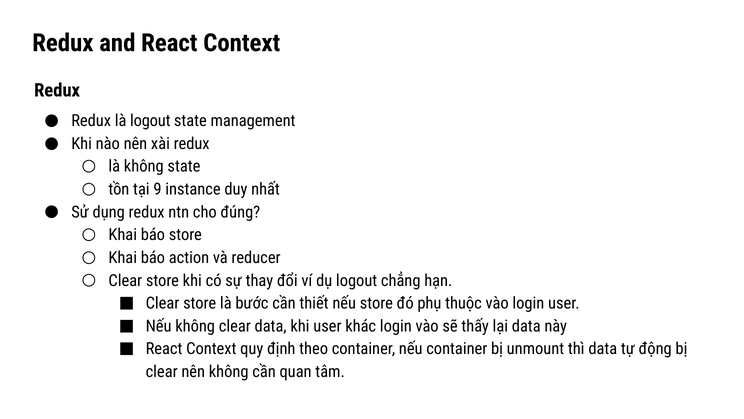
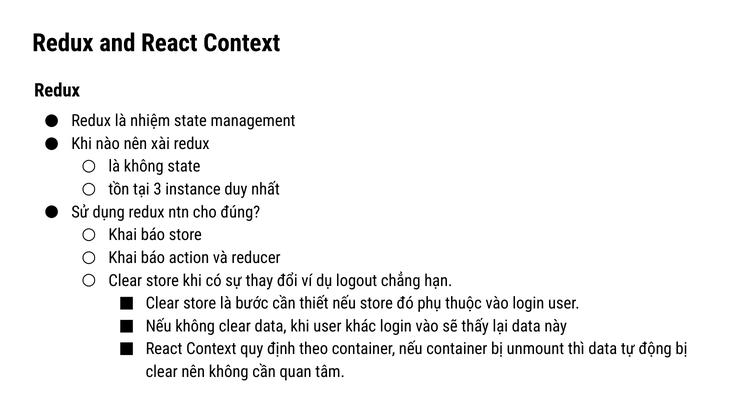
là logout: logout -> nhiệm (150, 121)
9: 9 -> 3 (157, 189)
